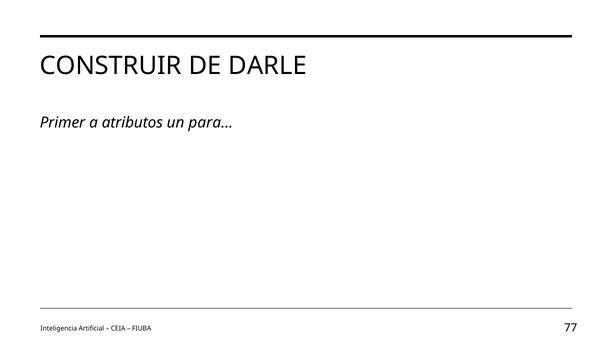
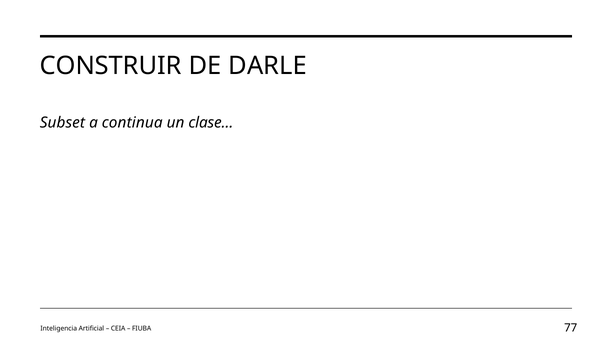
Primer: Primer -> Subset (62, 123)
atributos: atributos -> continua (132, 123)
para…: para… -> clase… (211, 123)
